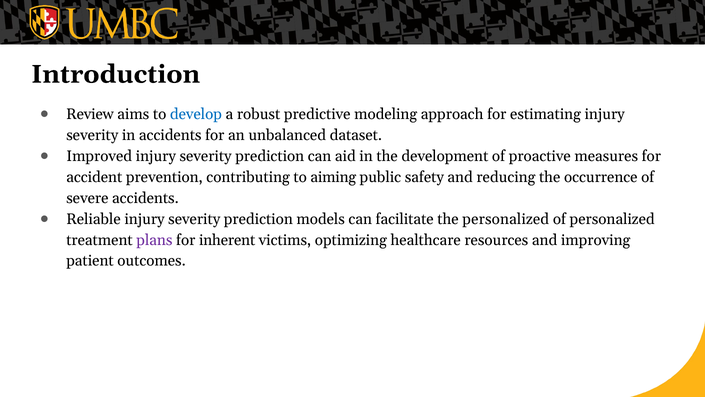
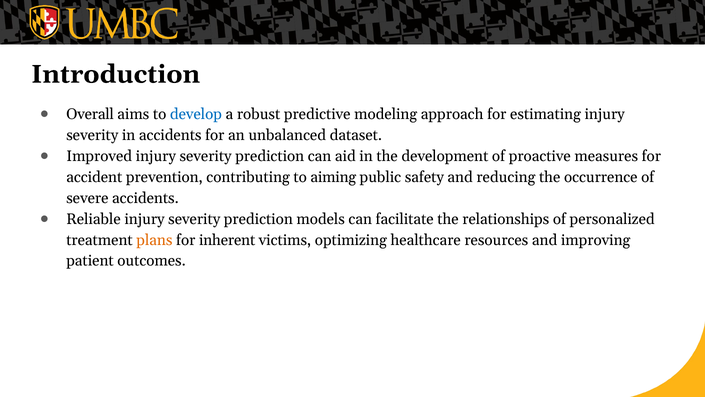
Review: Review -> Overall (90, 114)
the personalized: personalized -> relationships (506, 219)
plans colour: purple -> orange (154, 240)
